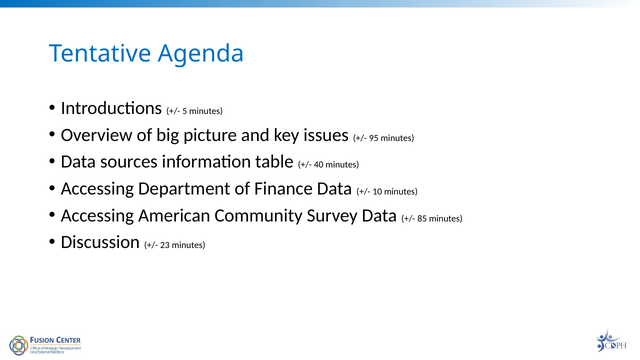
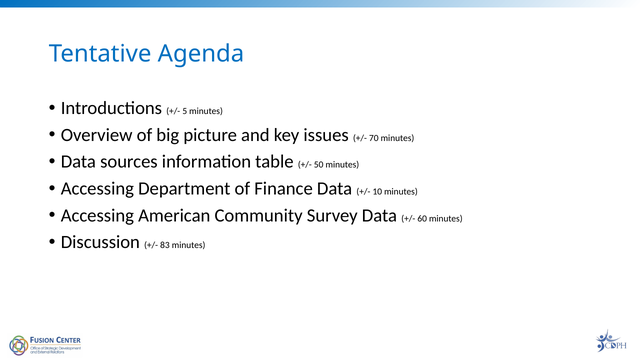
95: 95 -> 70 (374, 138)
40: 40 -> 50 (319, 165)
85: 85 -> 60 (422, 218)
23: 23 -> 83 (165, 245)
